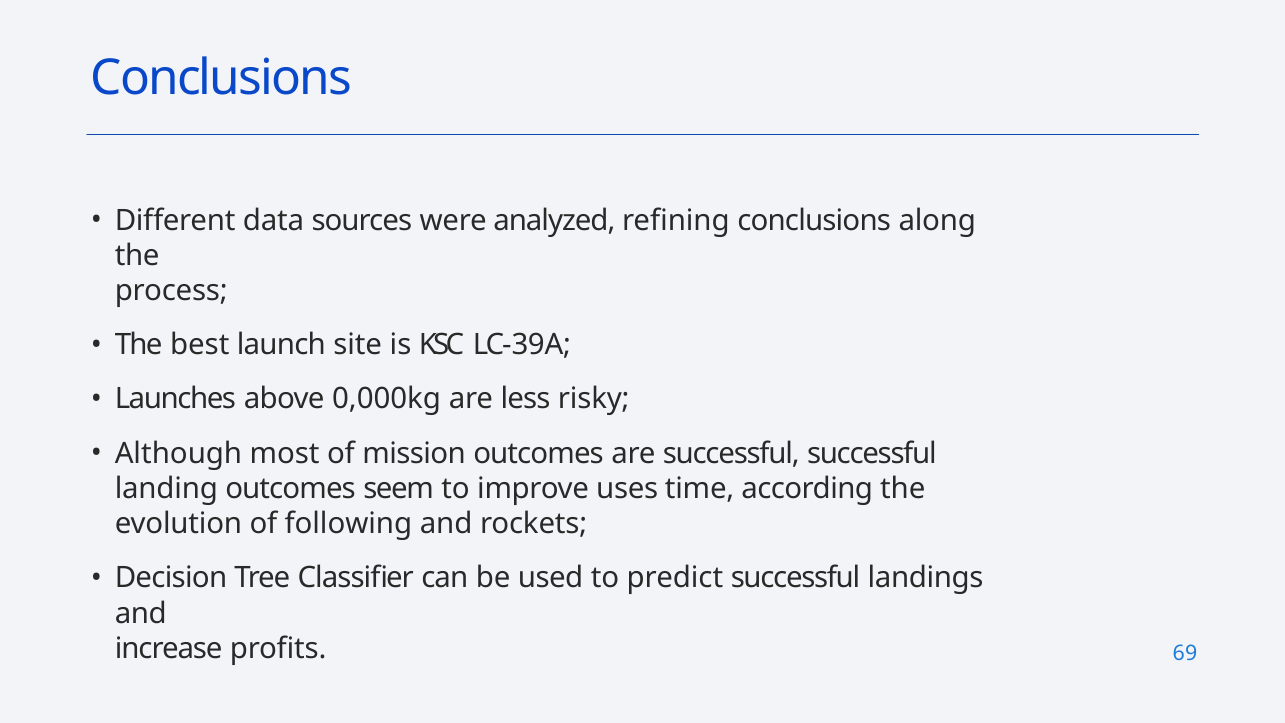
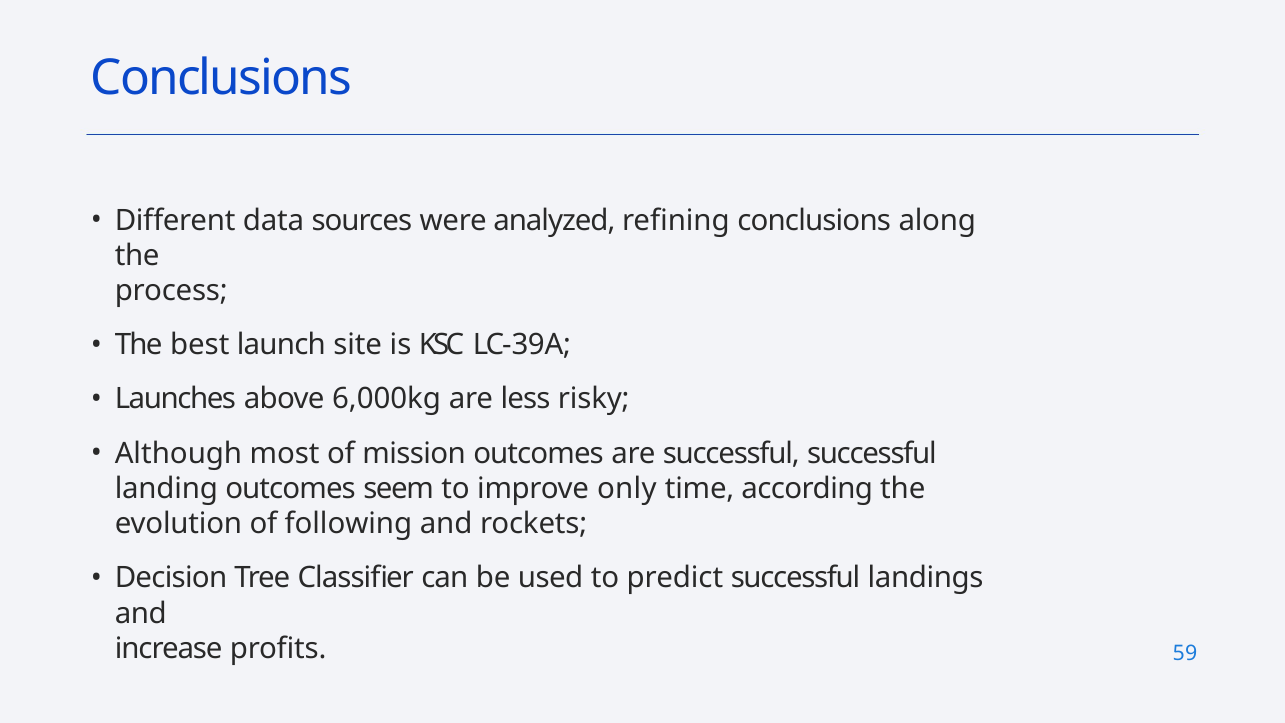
0,000kg: 0,000kg -> 6,000kg (387, 399)
uses: uses -> only (627, 489)
69: 69 -> 59 (1185, 653)
